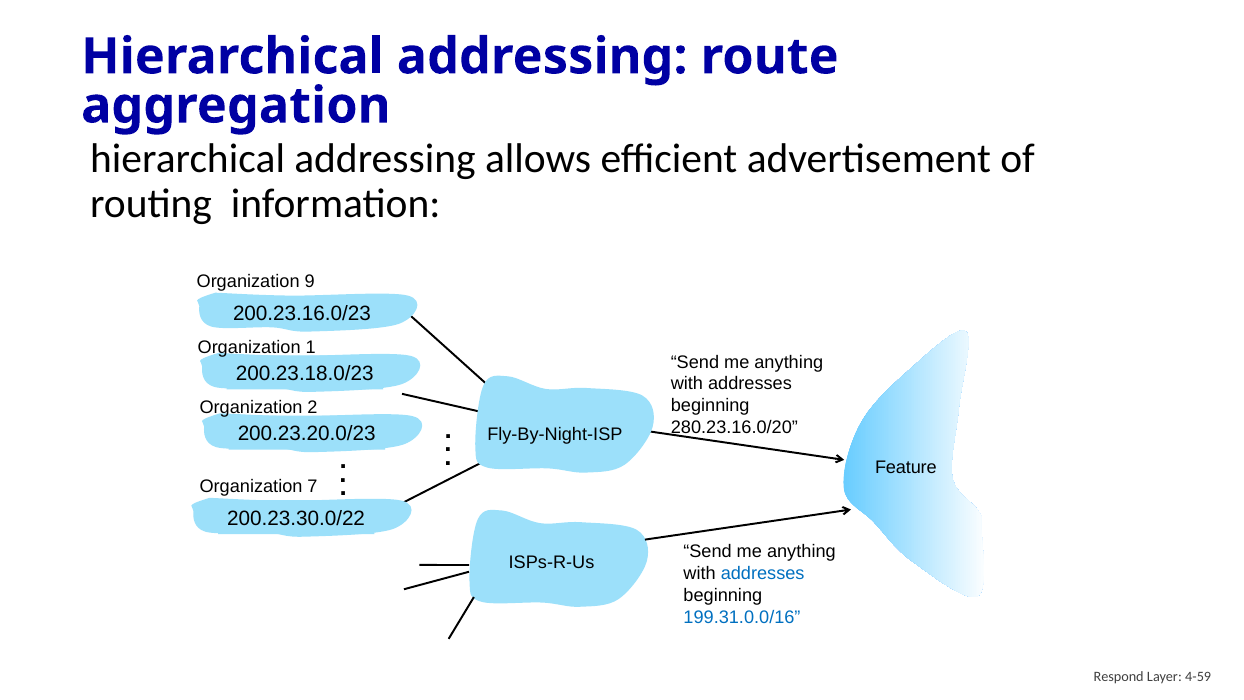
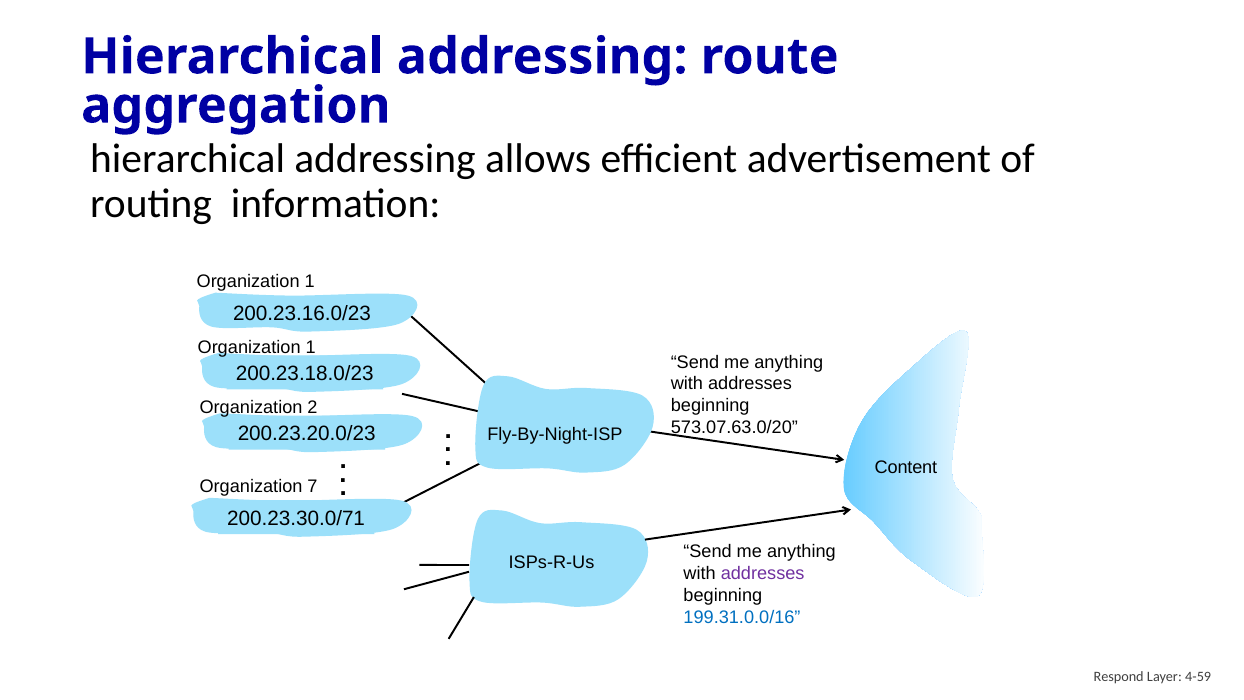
9: 9 -> 1 (310, 281)
280.23.16.0/20: 280.23.16.0/20 -> 573.07.63.0/20 (734, 427)
Feature: Feature -> Content (906, 467)
200.23.30.0/22: 200.23.30.0/22 -> 200.23.30.0/71 (296, 518)
addresses colour: blue -> purple (763, 573)
